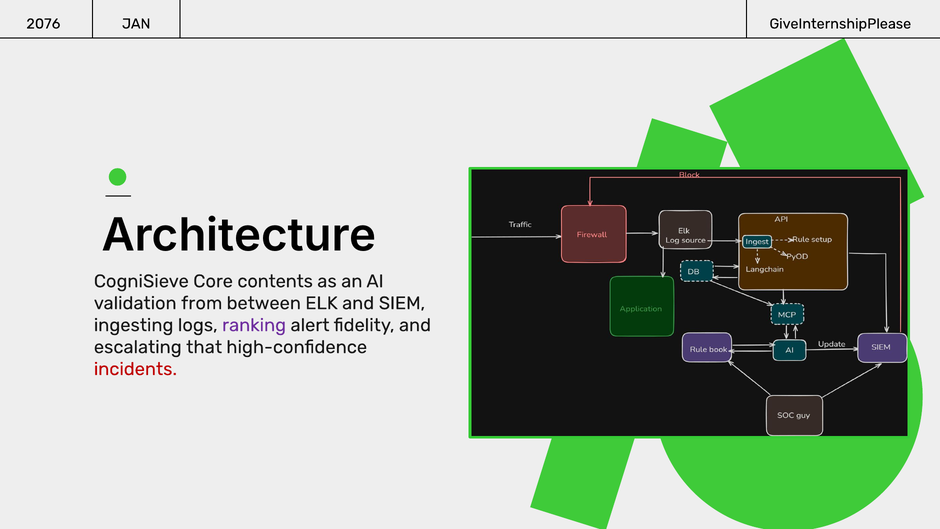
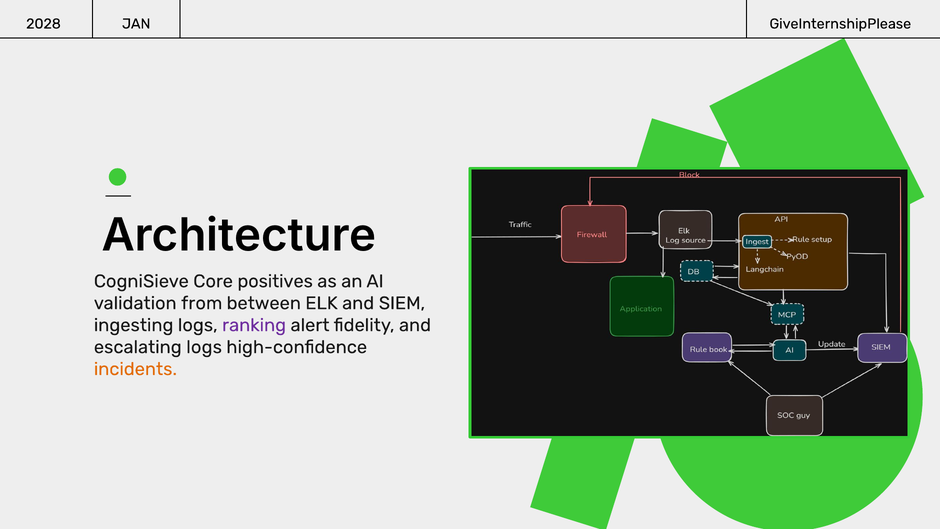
2076: 2076 -> 2028 (44, 24)
contents: contents -> positives (275, 281)
escalating that: that -> logs (204, 347)
incidents colour: red -> orange (135, 369)
